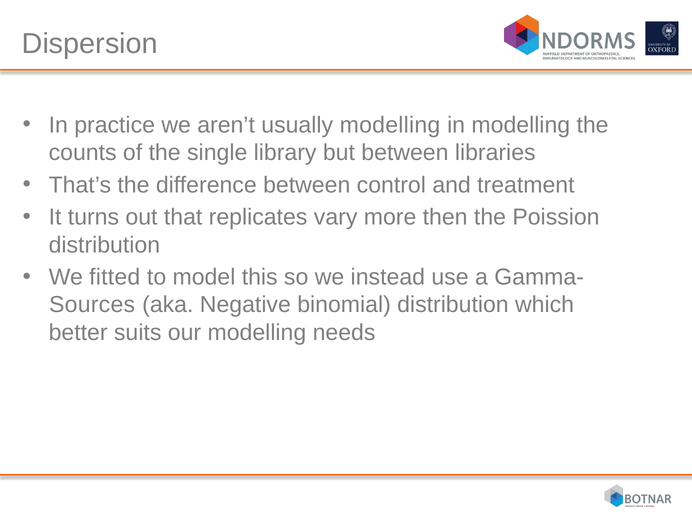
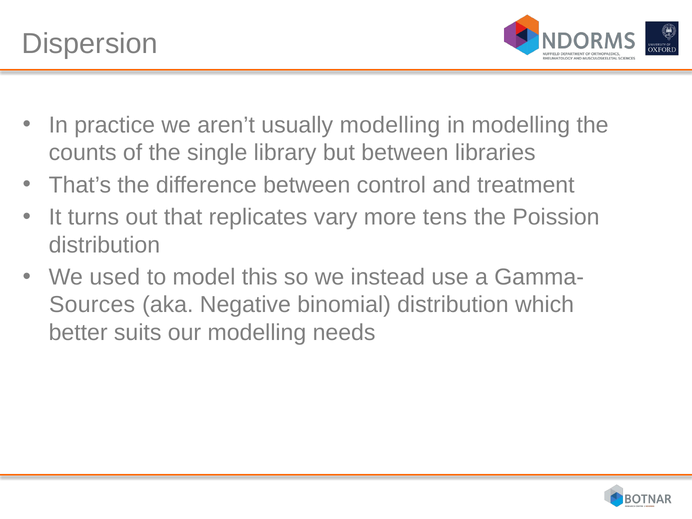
then: then -> tens (445, 217)
fitted: fitted -> used (115, 277)
